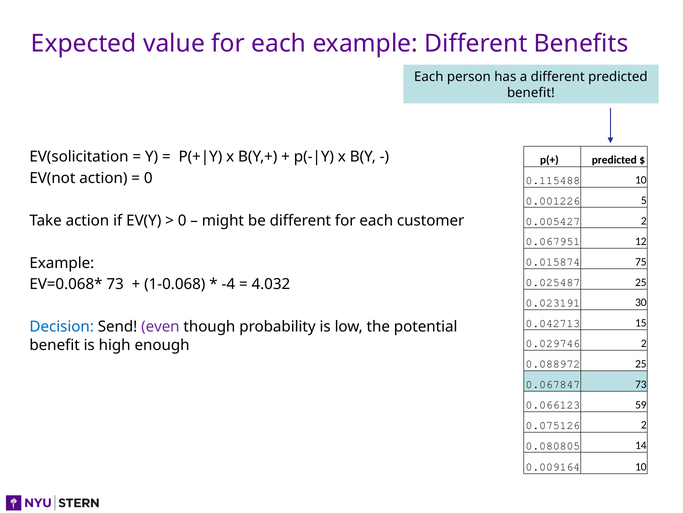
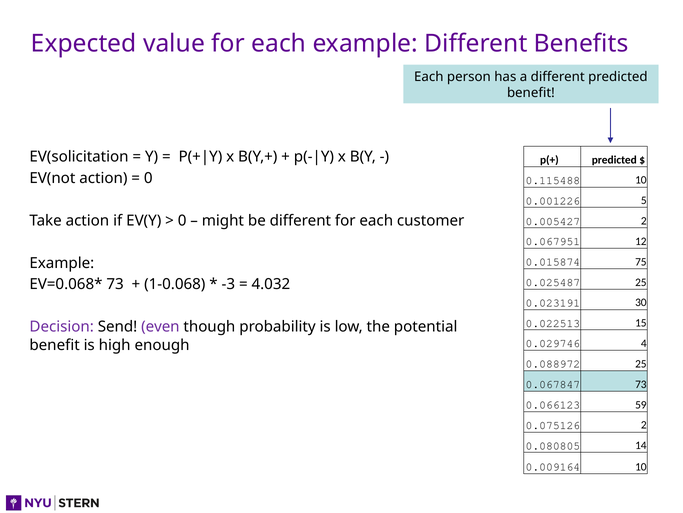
-4: -4 -> -3 (228, 284)
0.042713: 0.042713 -> 0.022513 (553, 323)
Decision colour: blue -> purple (62, 326)
0.029746 2: 2 -> 4 (644, 343)
